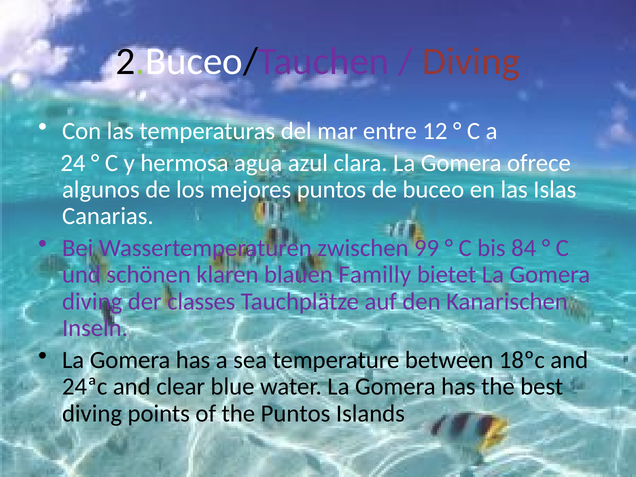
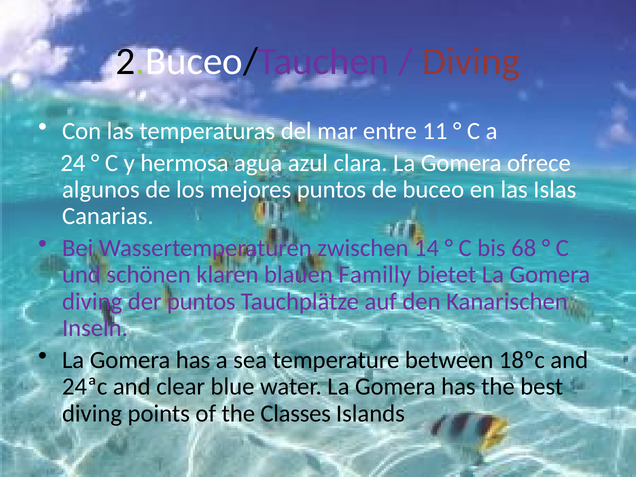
12: 12 -> 11 (435, 131)
99: 99 -> 14 (427, 248)
84: 84 -> 68 (524, 248)
der classes: classes -> puntos (201, 302)
the Puntos: Puntos -> Classes (296, 413)
